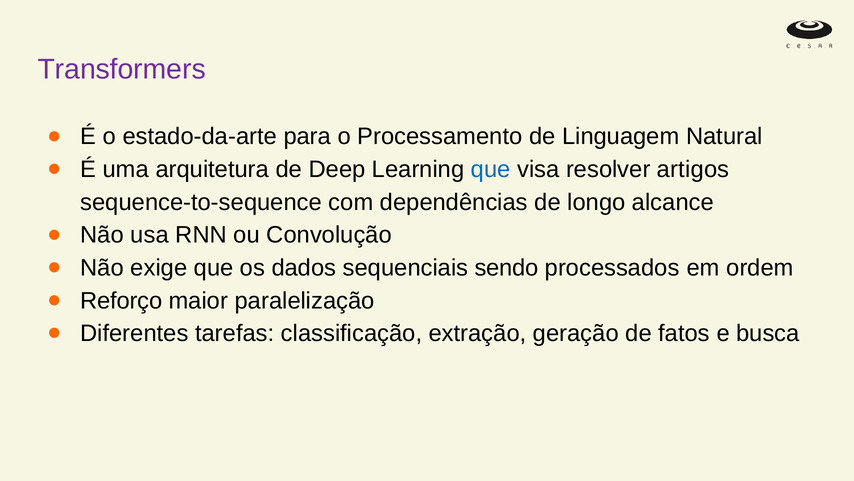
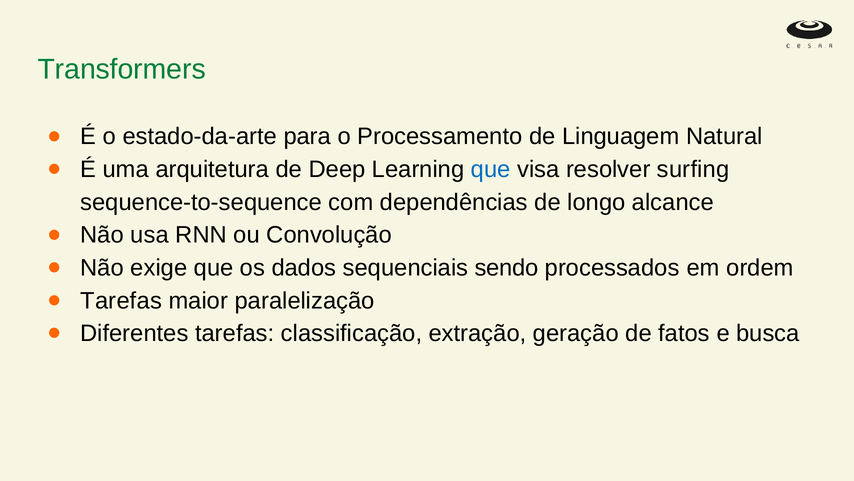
Transformers colour: purple -> green (122, 69)
artigos: artigos -> surfing (693, 169)
Reforço: Reforço -> Tarefas (121, 300)
